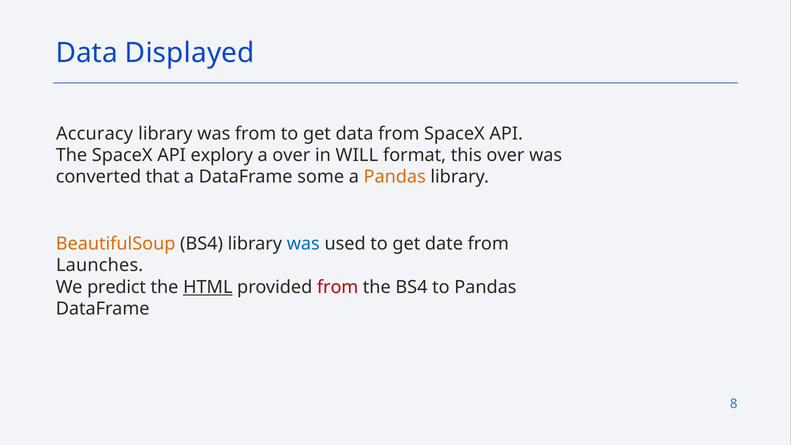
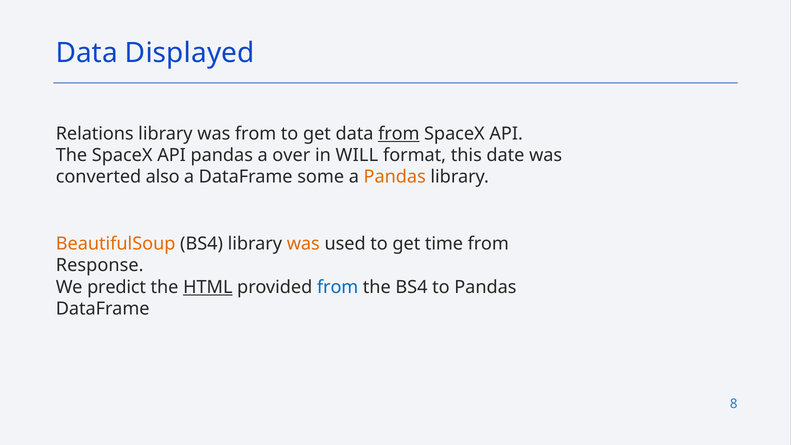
Accuracy: Accuracy -> Relations (95, 134)
from underline: none -> present (399, 134)
API explory: explory -> pandas (222, 155)
this over: over -> date (505, 155)
that: that -> also (163, 177)
was colour: blue -> orange (303, 244)
date: date -> time (444, 244)
Launches: Launches -> Response (100, 265)
from colour: red -> blue (338, 287)
